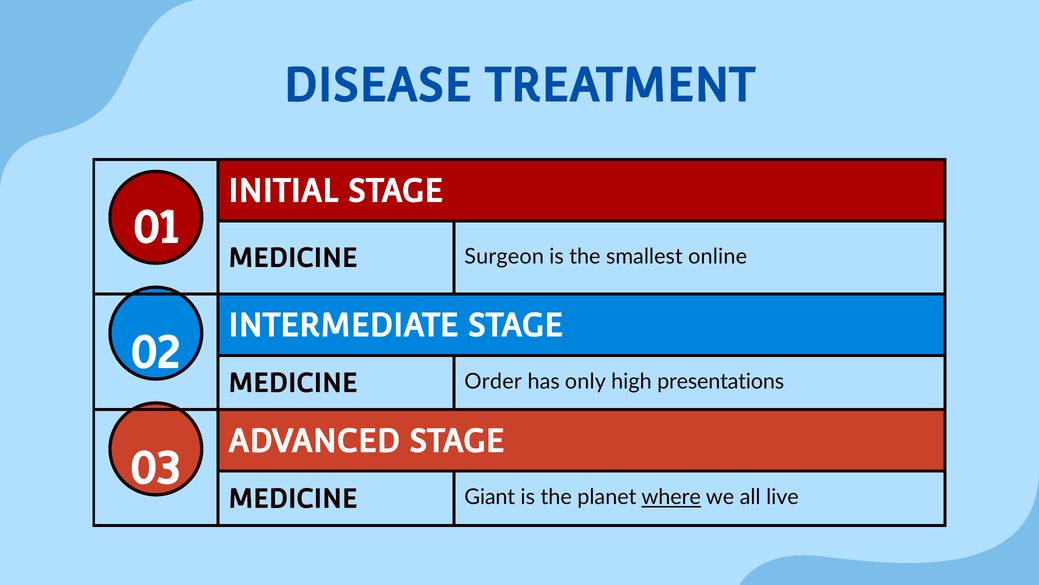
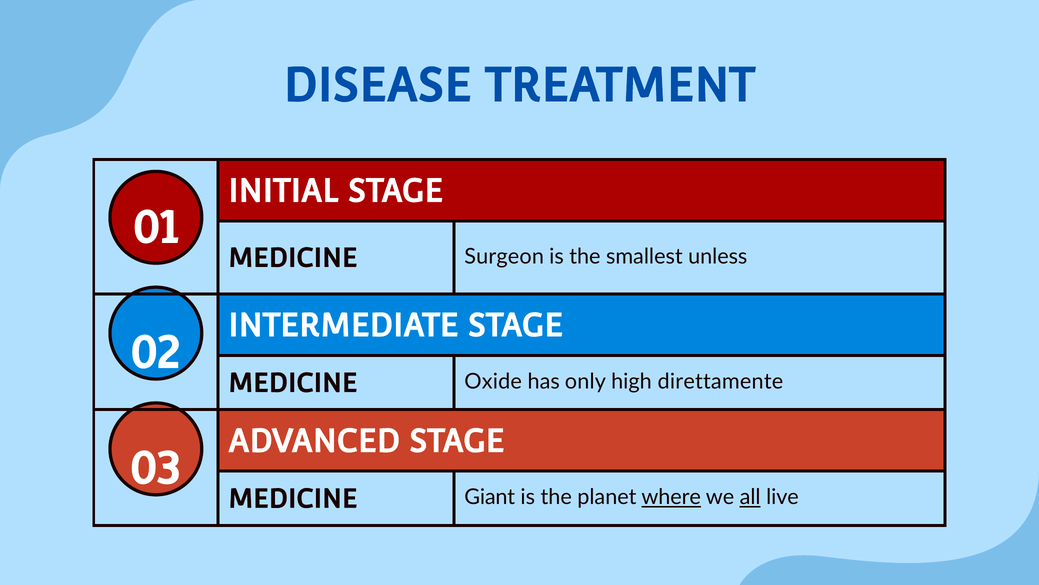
online: online -> unless (718, 256)
Order: Order -> Oxide (493, 381)
presentations: presentations -> direttamente (720, 381)
all underline: none -> present (750, 497)
